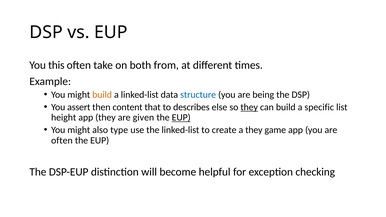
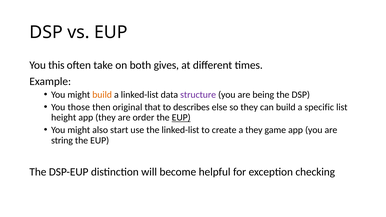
from: from -> gives (166, 65)
structure colour: blue -> purple (198, 95)
assert: assert -> those (79, 107)
content: content -> original (127, 107)
they underline: present -> none (249, 107)
given: given -> order (143, 118)
type: type -> start (119, 130)
often: often -> string (62, 140)
